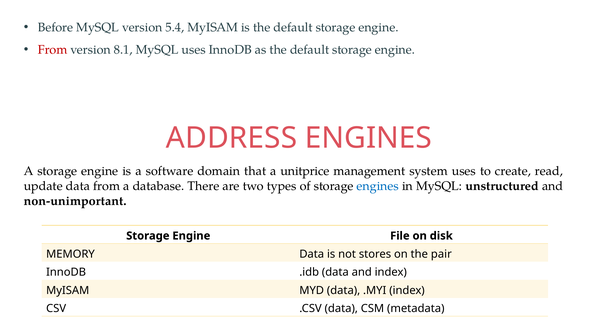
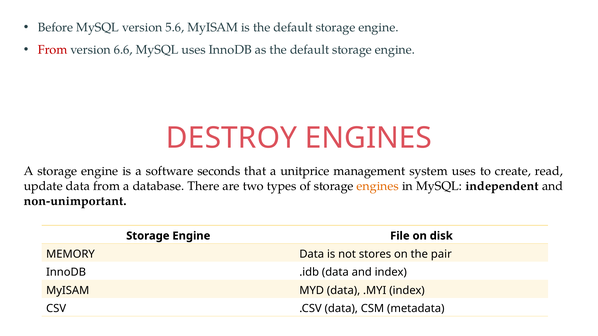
5.4: 5.4 -> 5.6 (175, 27)
8.1: 8.1 -> 6.6 (123, 50)
ADDRESS: ADDRESS -> DESTROY (232, 138)
domain: domain -> seconds (219, 171)
engines colour: blue -> orange (378, 186)
unstructured: unstructured -> independent (502, 186)
